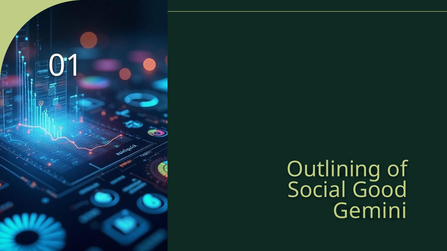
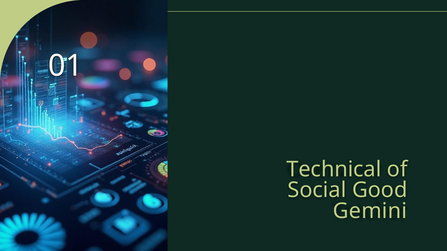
Outlining: Outlining -> Technical (334, 169)
